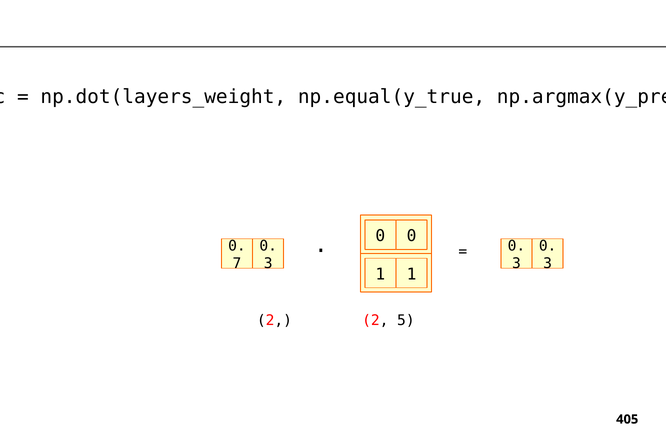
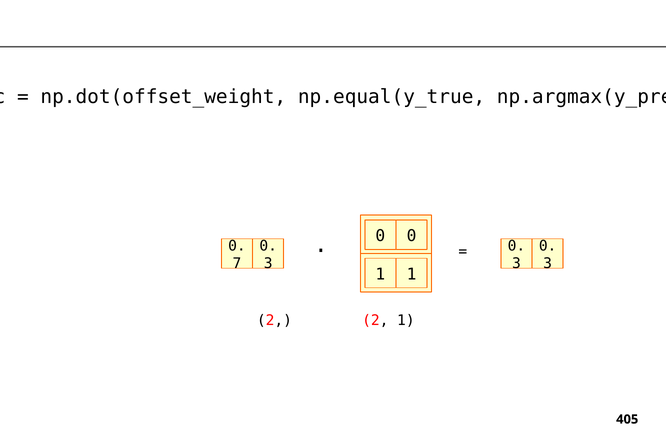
np.dot(layers_weight: np.dot(layers_weight -> np.dot(offset_weight (163, 97)
2 5: 5 -> 1 (406, 321)
